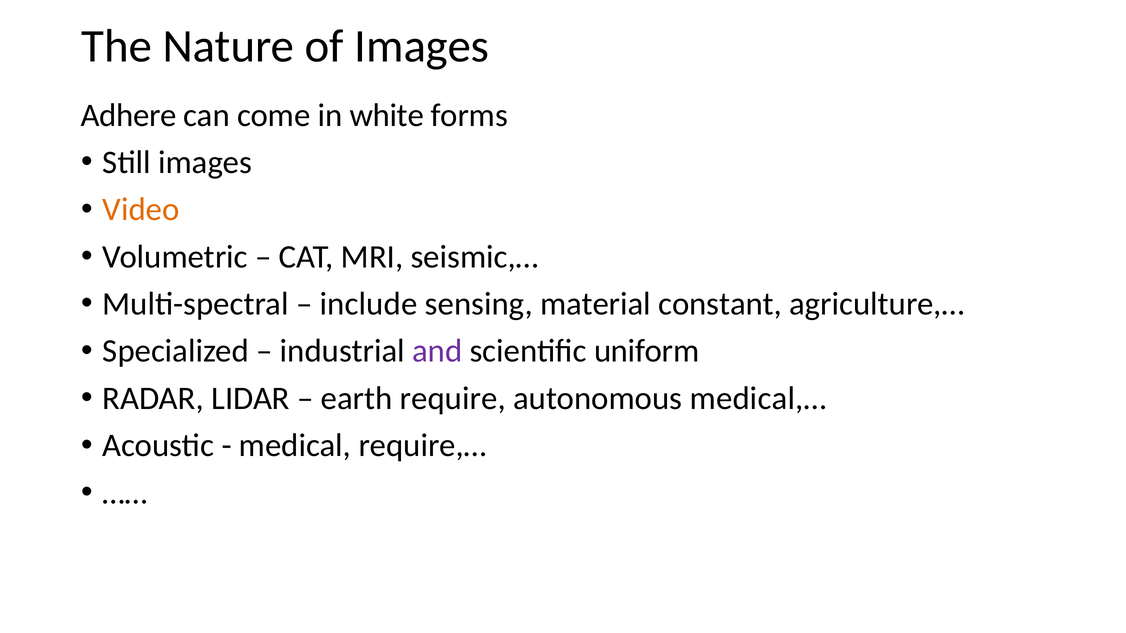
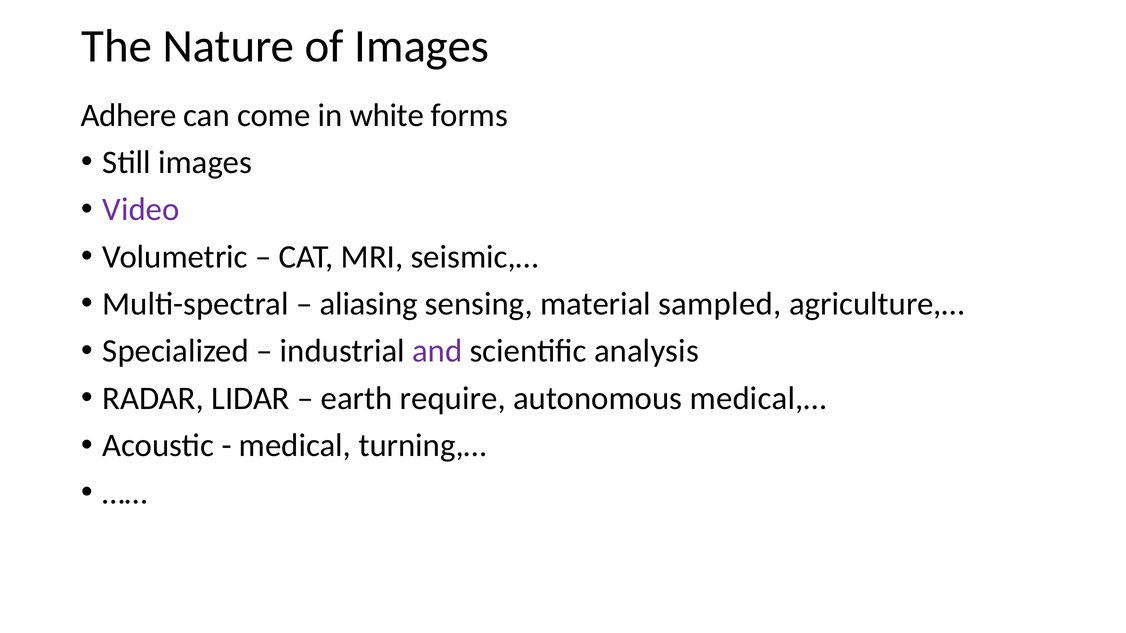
Video colour: orange -> purple (141, 210)
include: include -> aliasing (369, 304)
constant: constant -> sampled (720, 304)
uniform: uniform -> analysis (646, 351)
require,…: require,… -> turning,… (423, 446)
